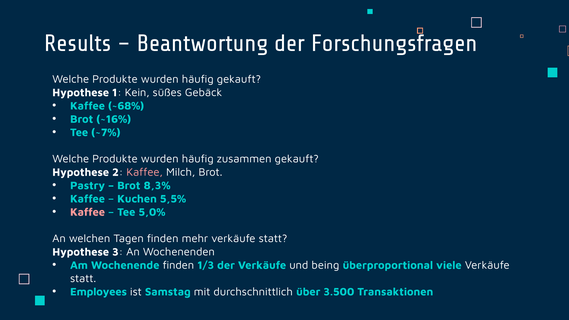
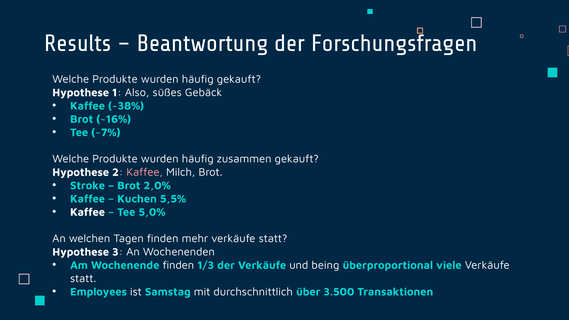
Kein: Kein -> Also (137, 93)
~68%: ~68% -> ~38% (126, 106)
Pastry: Pastry -> Stroke (88, 186)
8,3%: 8,3% -> 2,0% (157, 186)
Kaffee colour: pink -> white (88, 212)
